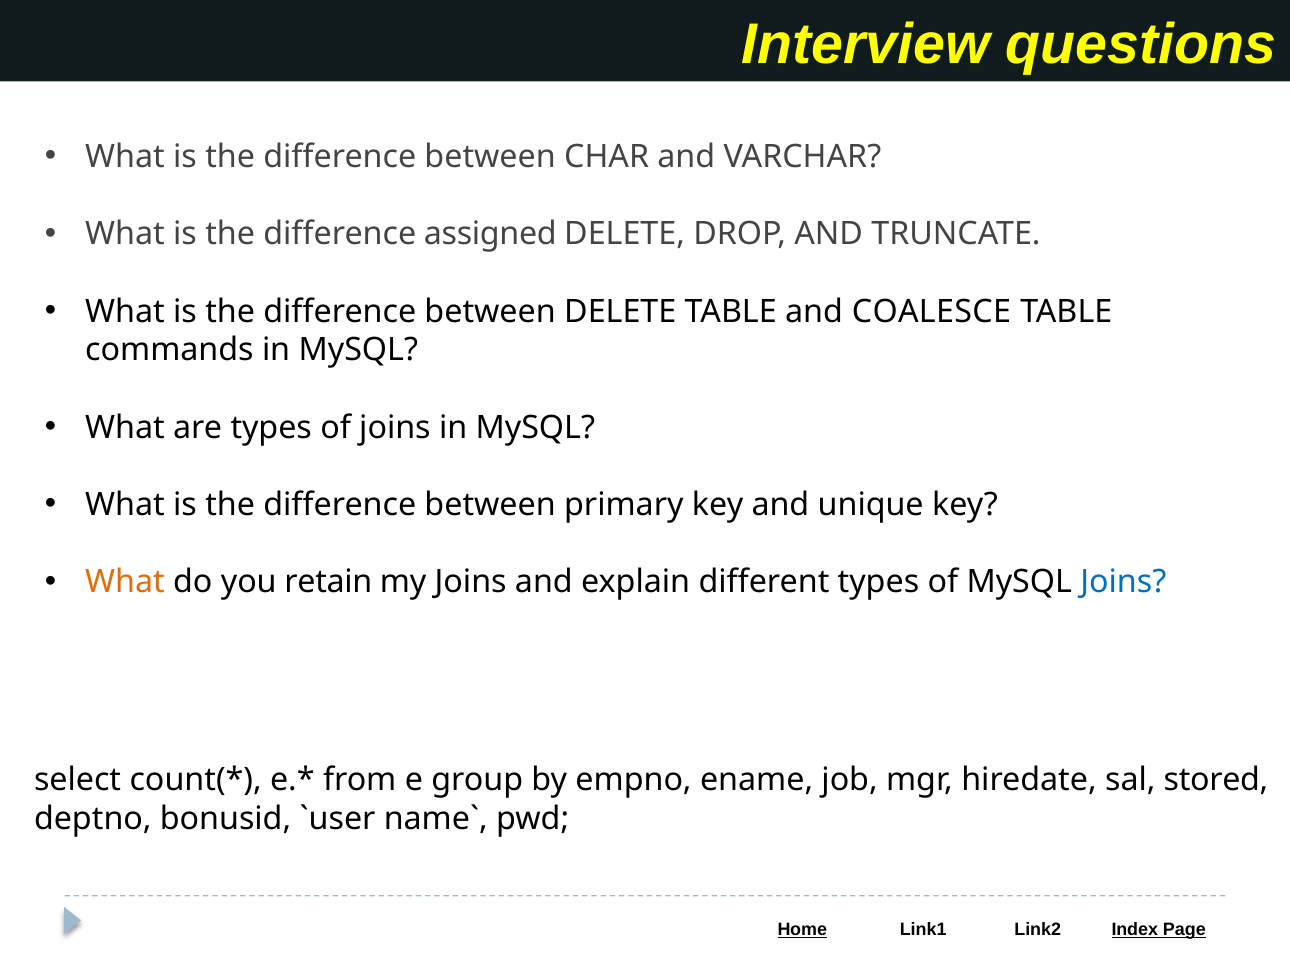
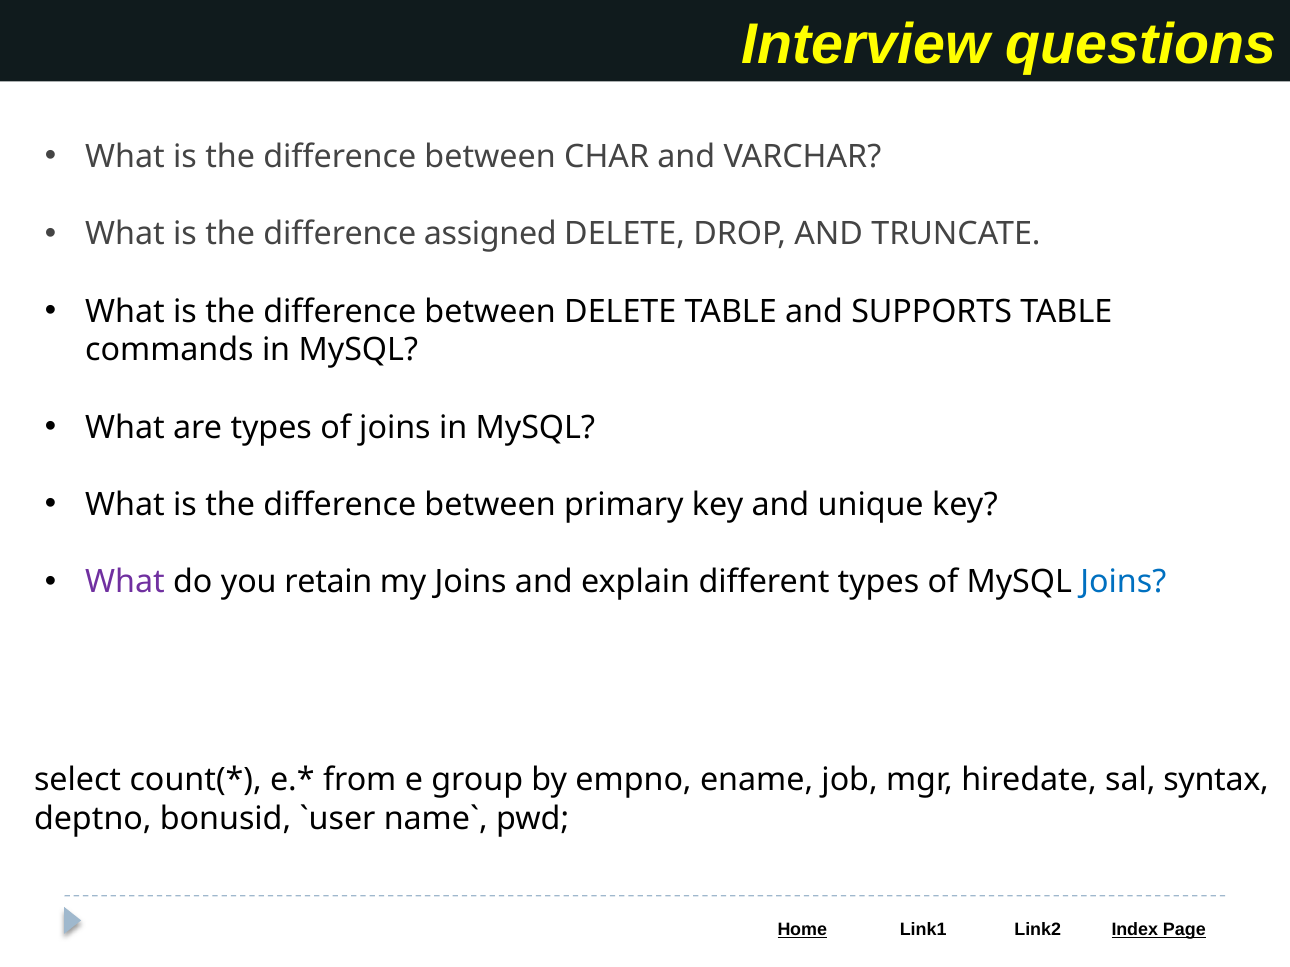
COALESCE: COALESCE -> SUPPORTS (932, 312)
What colour: orange -> purple (125, 583)
stored: stored -> syntax (1216, 780)
